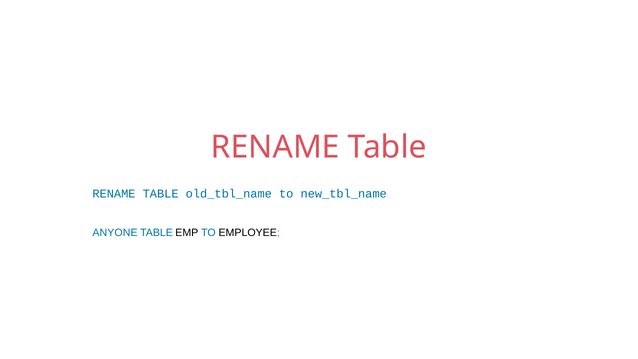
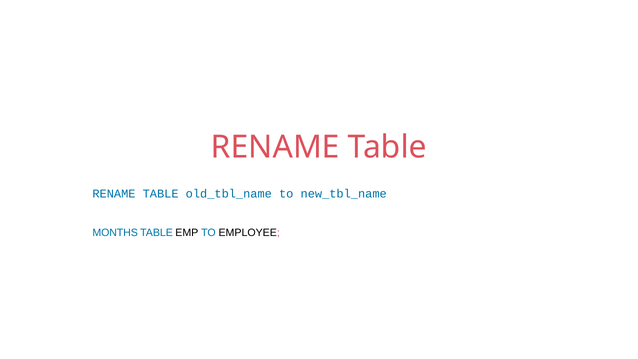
ANYONE: ANYONE -> MONTHS (115, 233)
